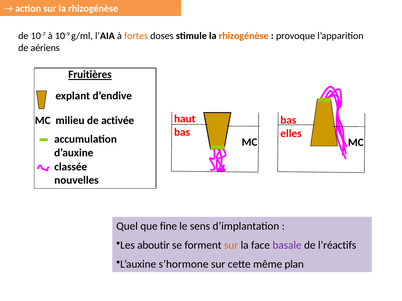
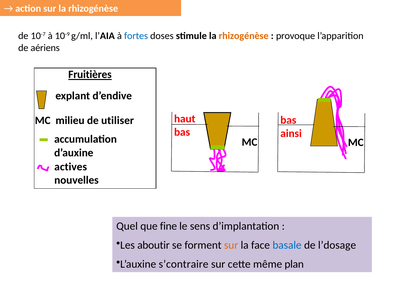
fortes colour: orange -> blue (136, 36)
activée: activée -> utiliser (118, 121)
elles: elles -> ainsi (291, 134)
classée: classée -> actives (71, 167)
basale colour: purple -> blue (287, 246)
l’réactifs: l’réactifs -> l’dosage (337, 246)
s’hormone: s’hormone -> s’contraire (184, 265)
